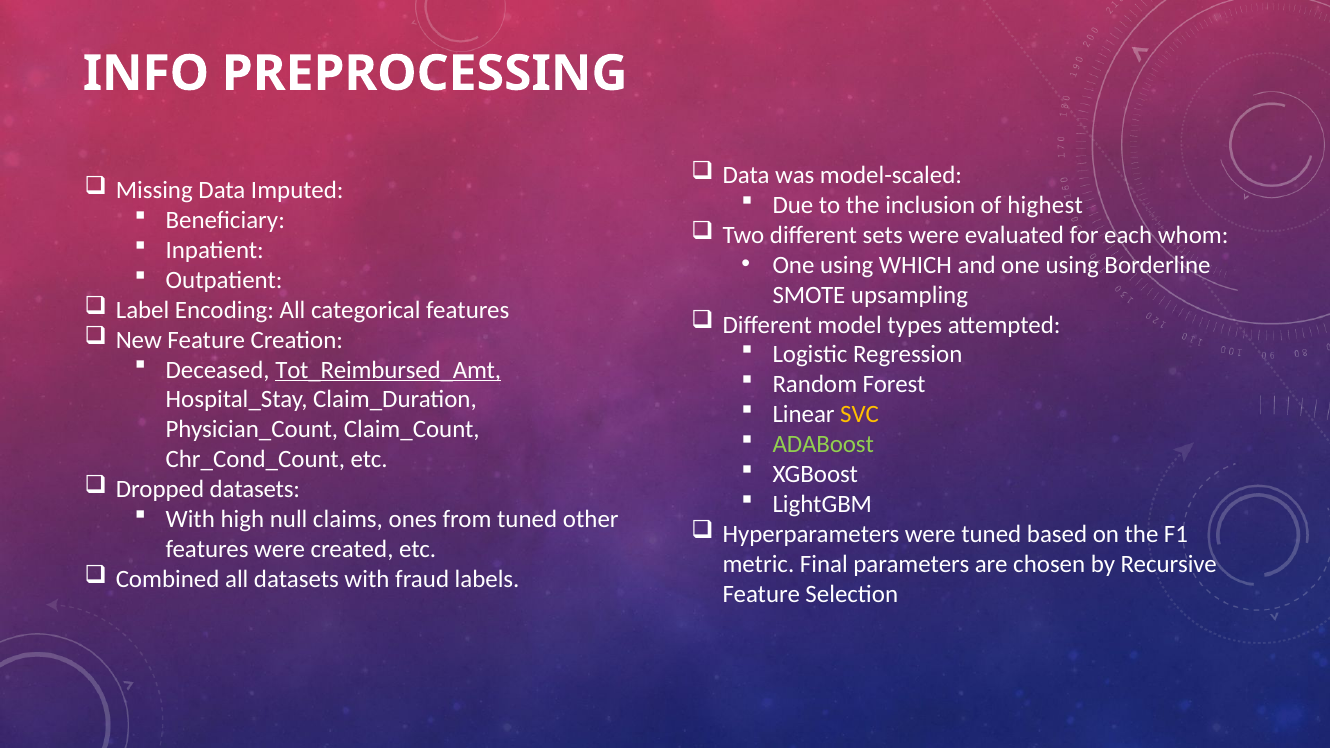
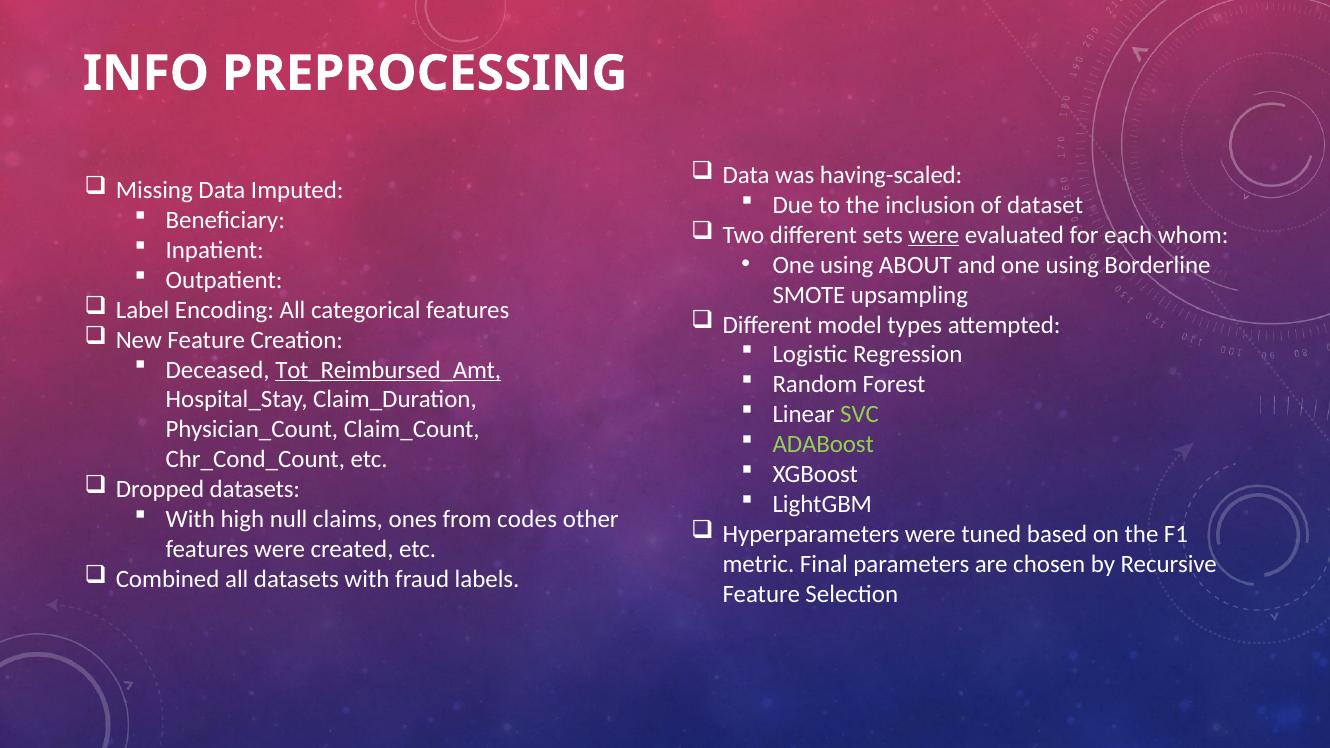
model-scaled: model-scaled -> having-scaled (891, 175)
highest: highest -> dataset (1045, 205)
were underline: none -> present (934, 235)
WHICH: WHICH -> ABOUT (915, 265)
SVC colour: yellow -> light green (860, 415)
from tuned: tuned -> codes (527, 519)
